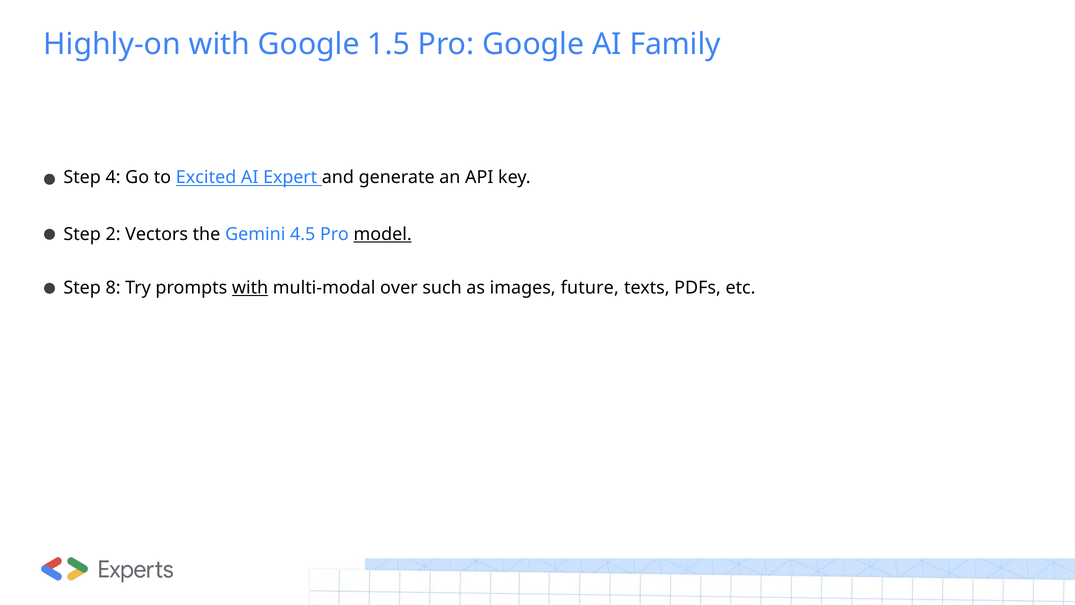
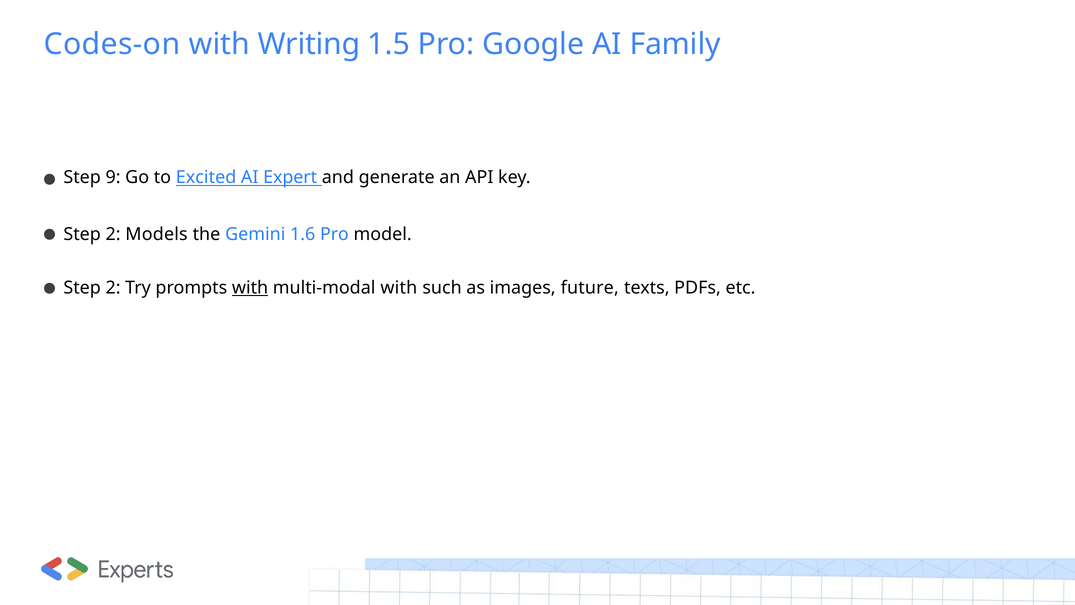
Highly-on: Highly-on -> Codes-on (112, 44)
with Google: Google -> Writing (309, 44)
4: 4 -> 9 (113, 177)
Vectors: Vectors -> Models (157, 234)
4.5: 4.5 -> 1.6 (303, 234)
model underline: present -> none (383, 234)
8: 8 -> 2 (113, 288)
multi-modal over: over -> with (399, 288)
